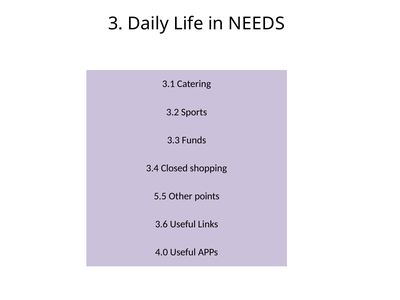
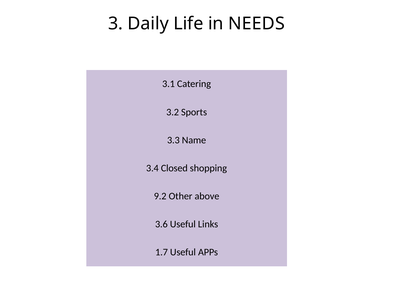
Funds: Funds -> Name (194, 140)
5.5: 5.5 -> 9.2 (160, 196)
points: points -> above (207, 196)
4.0: 4.0 -> 1.7 (162, 252)
